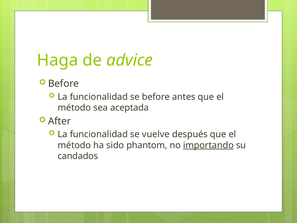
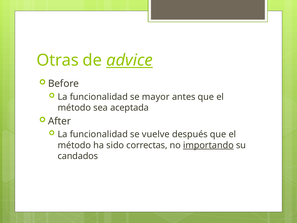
Haga: Haga -> Otras (58, 60)
advice underline: none -> present (130, 60)
se before: before -> mayor (156, 97)
phantom: phantom -> correctas (147, 145)
